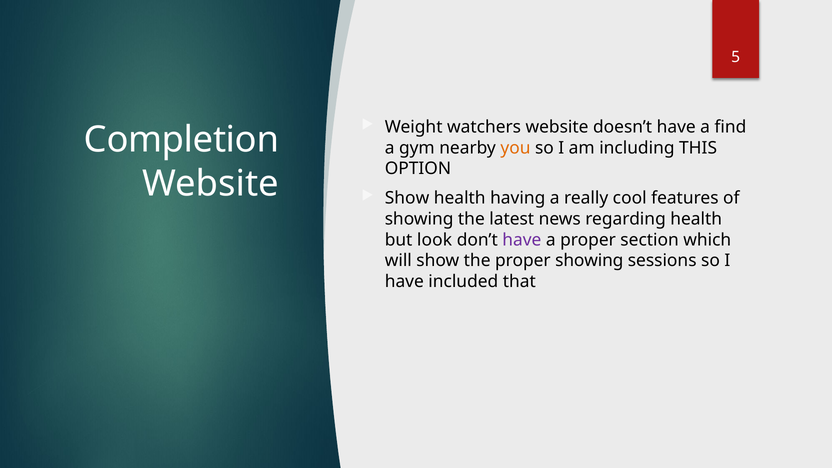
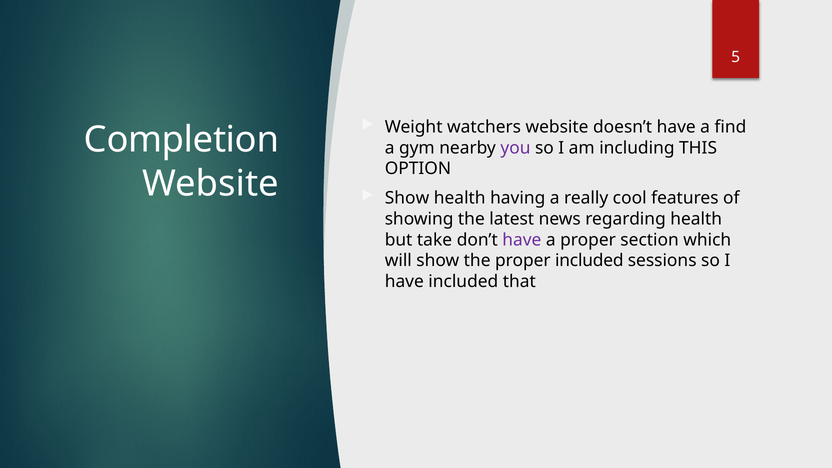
you colour: orange -> purple (515, 148)
look: look -> take (435, 240)
proper showing: showing -> included (589, 261)
